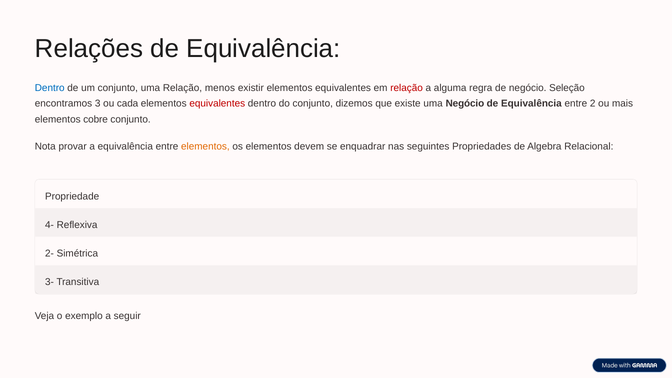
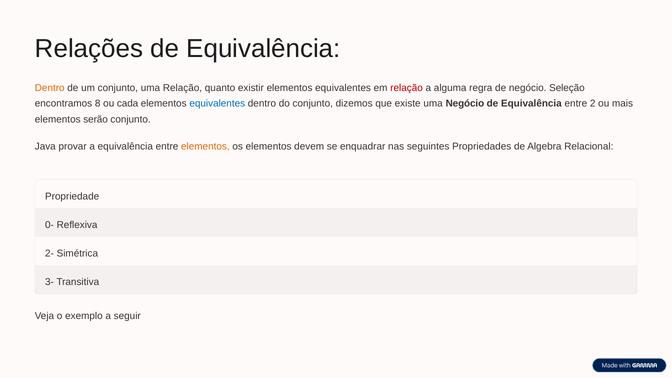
Dentro colour: blue -> orange (50, 88)
menos: menos -> quanto (220, 88)
3: 3 -> 8 (98, 103)
equivalentes colour: red -> blue (217, 103)
cobre: cobre -> serão (96, 119)
Nota: Nota -> Java (45, 147)
4-: 4- -> 0- (50, 225)
